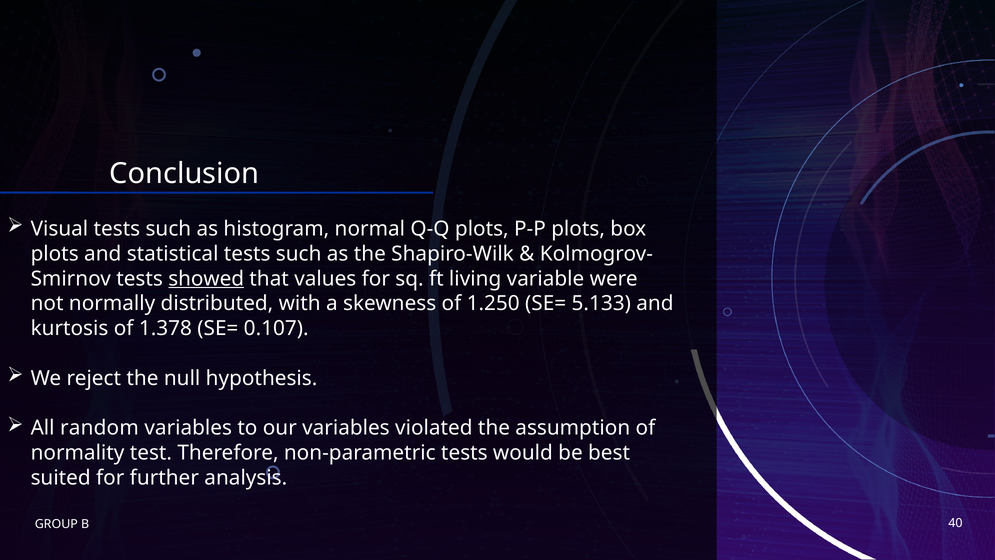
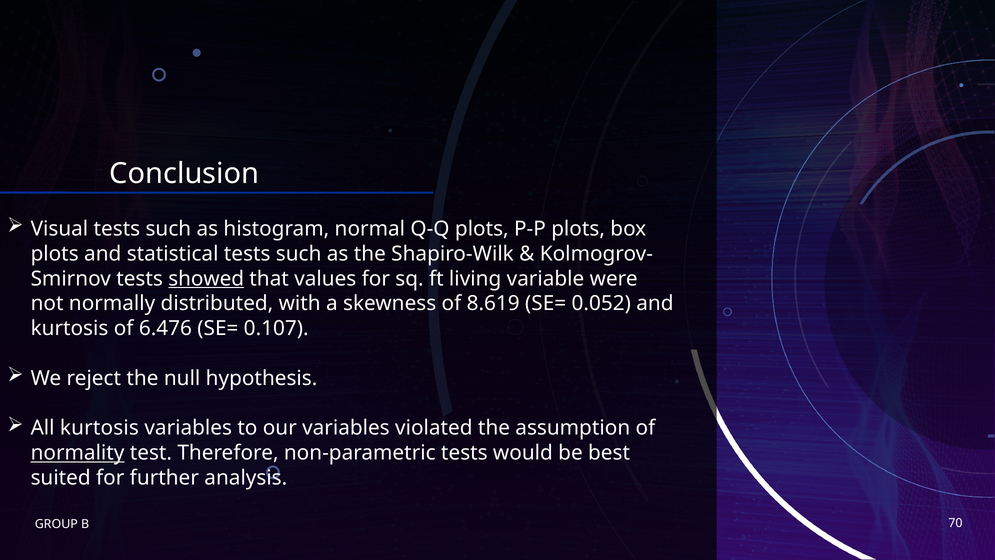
1.250: 1.250 -> 8.619 (493, 303)
5.133: 5.133 -> 0.052 (601, 303)
1.378: 1.378 -> 6.476 (165, 328)
All random: random -> kurtosis (99, 428)
normality underline: none -> present (78, 453)
40: 40 -> 70 (955, 523)
